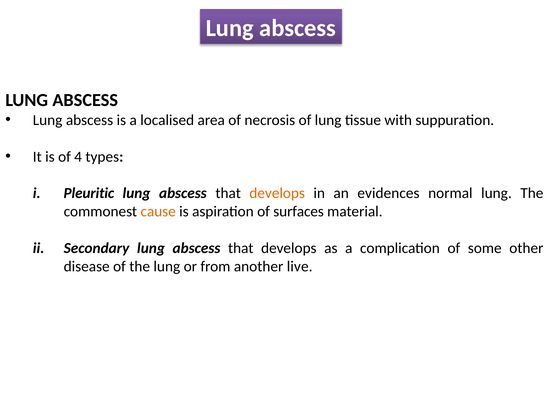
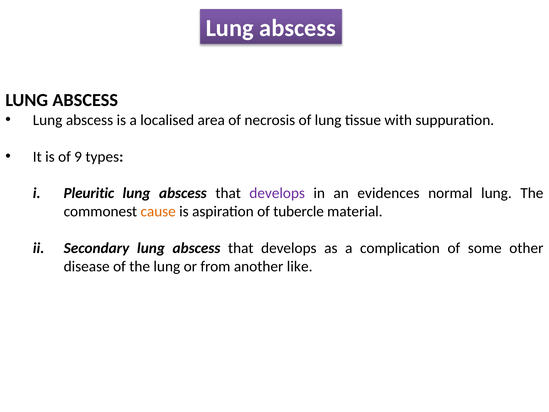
4: 4 -> 9 (78, 157)
develops colour: orange -> purple (277, 193)
surfaces: surfaces -> tubercle (299, 211)
live: live -> like (300, 266)
